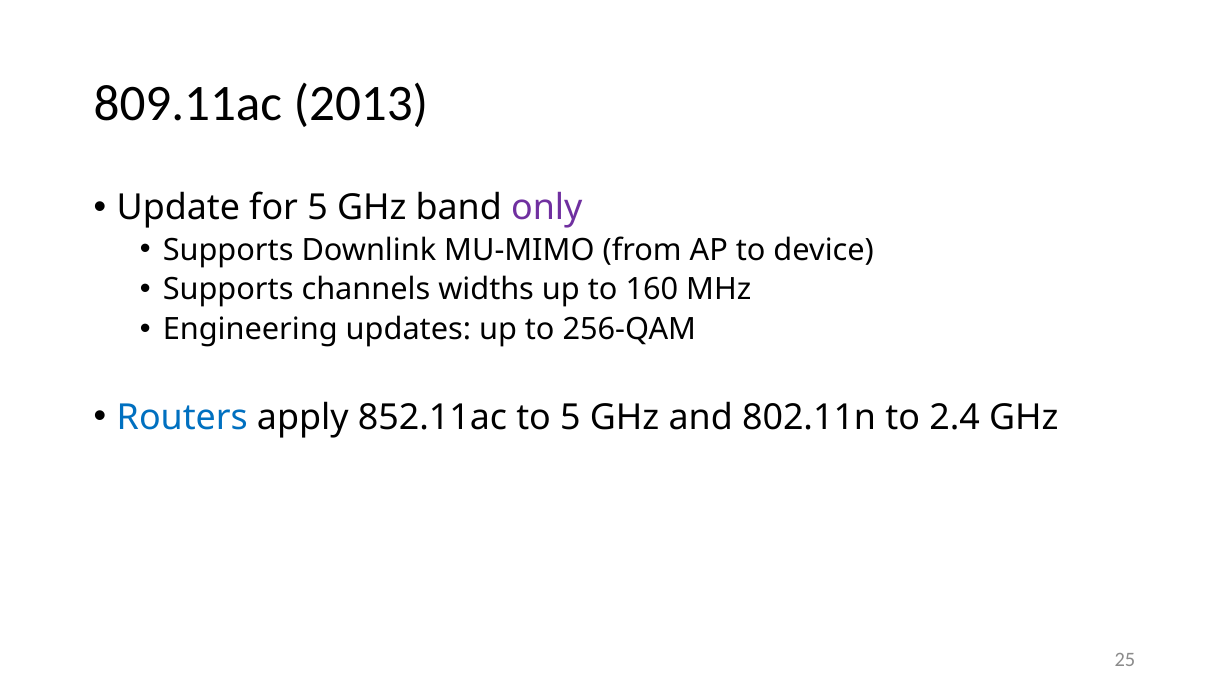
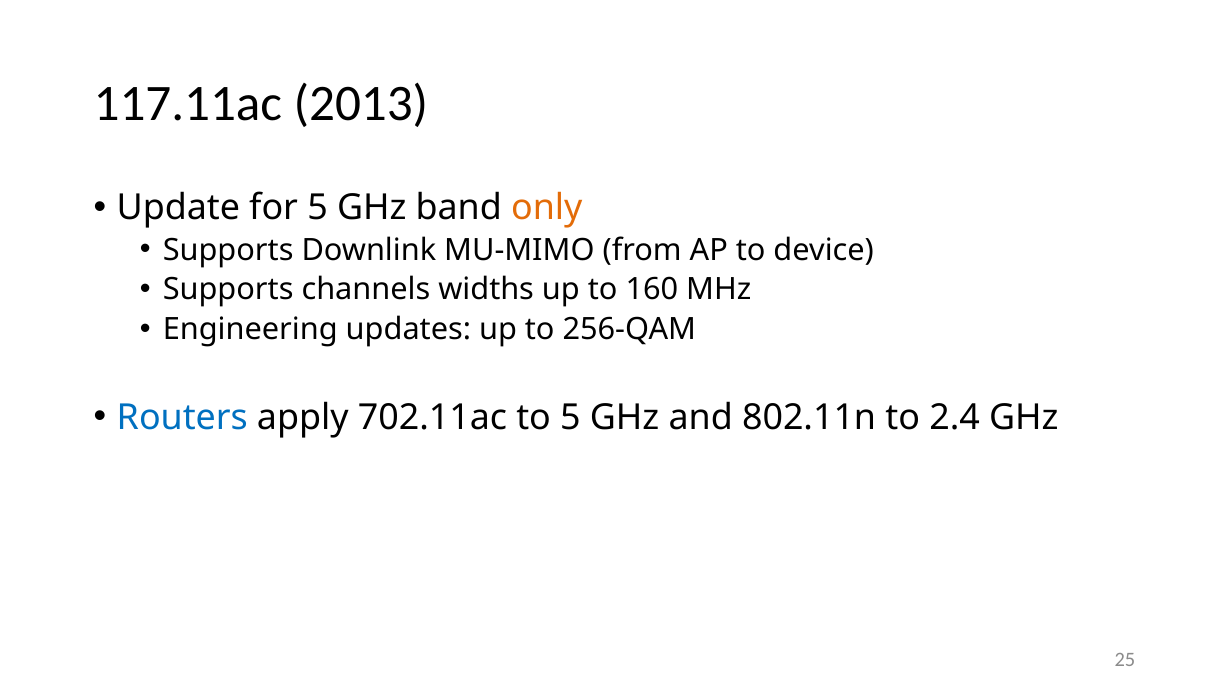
809.11ac: 809.11ac -> 117.11ac (188, 103)
only colour: purple -> orange (547, 208)
852.11ac: 852.11ac -> 702.11ac (432, 418)
